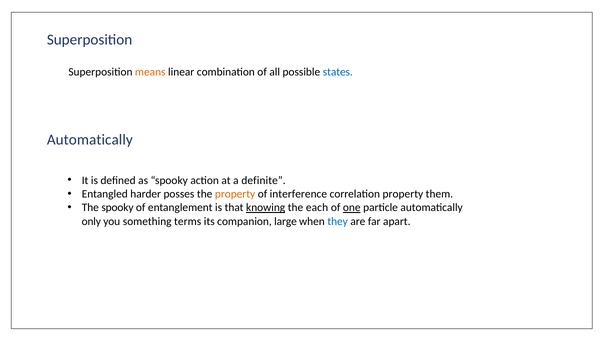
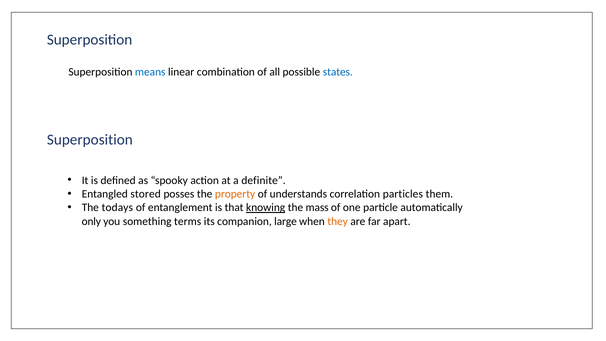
means colour: orange -> blue (150, 72)
Automatically: Automatically -> Superposition (90, 140)
harder: harder -> stored (146, 194)
interference: interference -> understands (298, 194)
correlation property: property -> particles (403, 194)
The spooky: spooky -> todays (117, 208)
each: each -> mass (317, 208)
one underline: present -> none (352, 208)
they colour: blue -> orange (338, 221)
